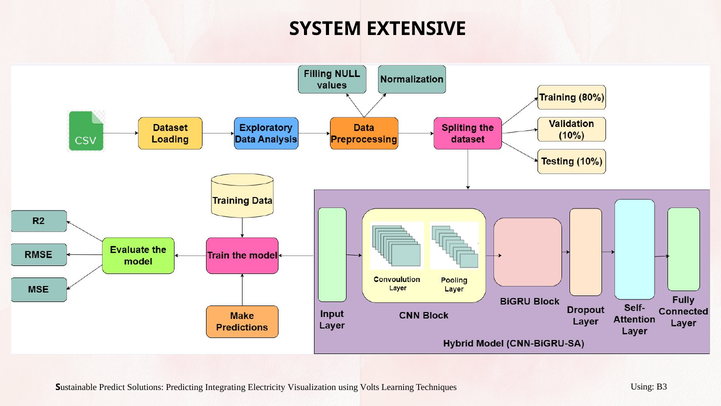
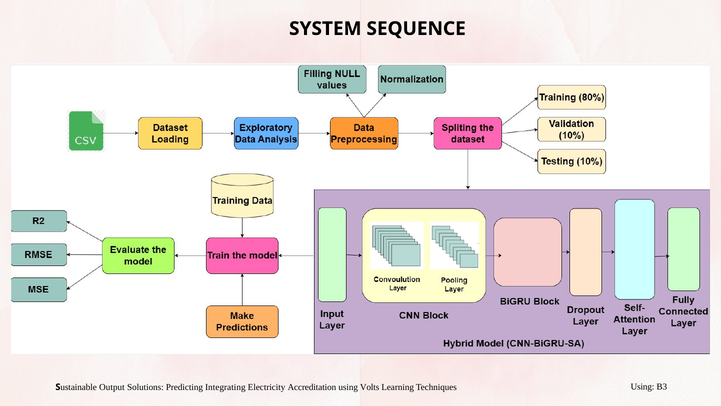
EXTENSIVE: EXTENSIVE -> SEQUENCE (416, 29)
Predict: Predict -> Output (112, 387)
Visualization: Visualization -> Accreditation (312, 387)
